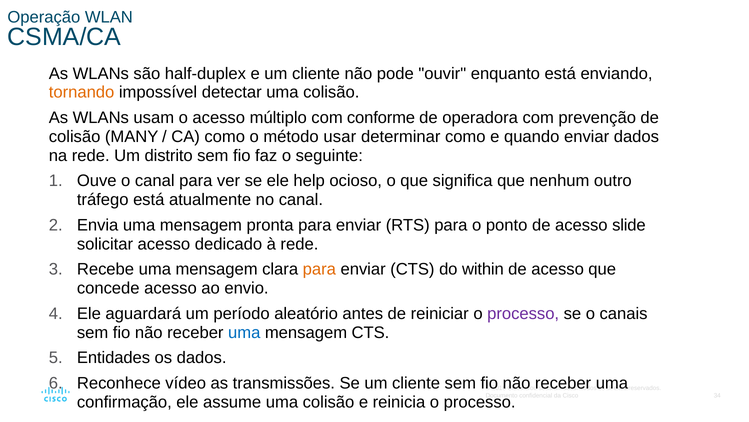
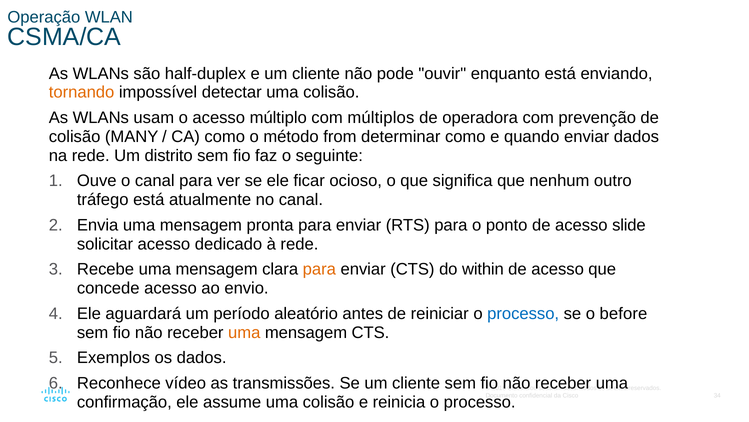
conforme: conforme -> múltiplos (381, 118)
usar: usar -> from (340, 137)
help: help -> ficar (309, 181)
processo colour: purple -> blue (523, 313)
canais: canais -> before (623, 313)
uma colour: blue -> orange (244, 332)
Entidades: Entidades -> Exemplos (113, 357)
